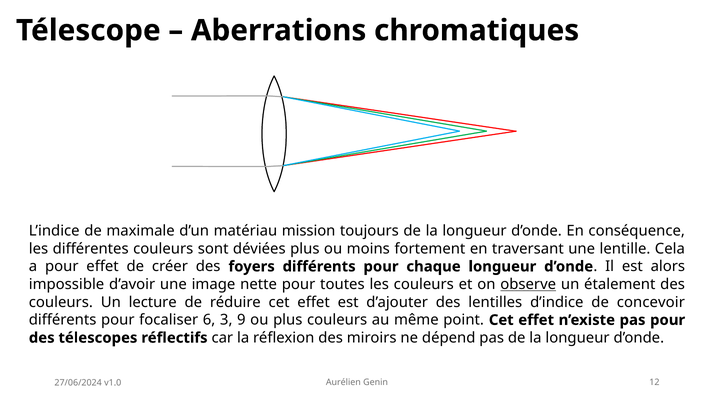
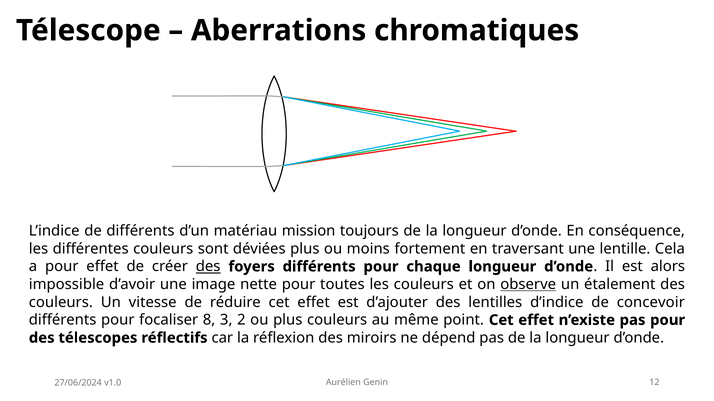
de maximale: maximale -> différents (141, 231)
des underline: none -> present (208, 267)
lecture: lecture -> vitesse (153, 303)
6: 6 -> 8 (209, 320)
9: 9 -> 2 (241, 320)
